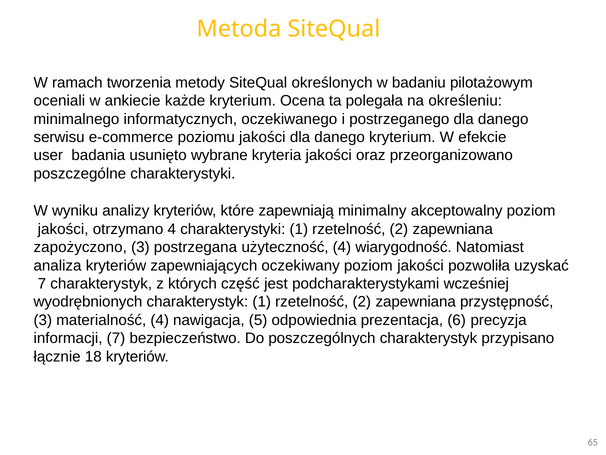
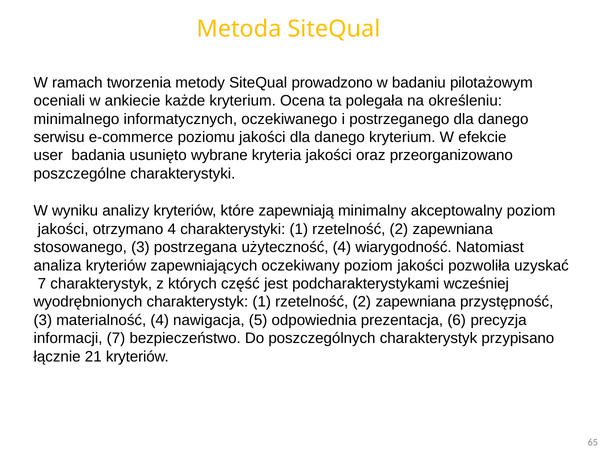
określonych: określonych -> prowadzono (332, 83)
zapożyczono: zapożyczono -> stosowanego (80, 247)
18: 18 -> 21 (93, 356)
